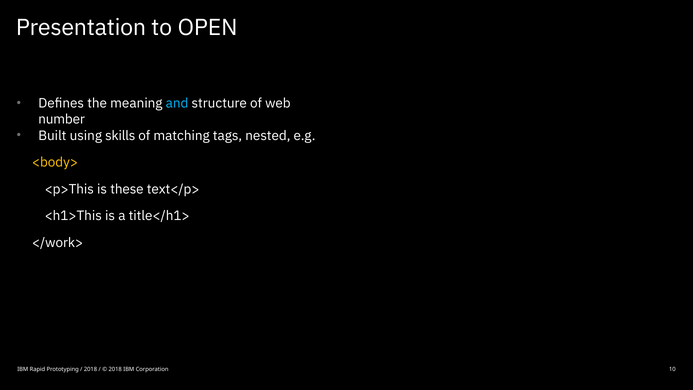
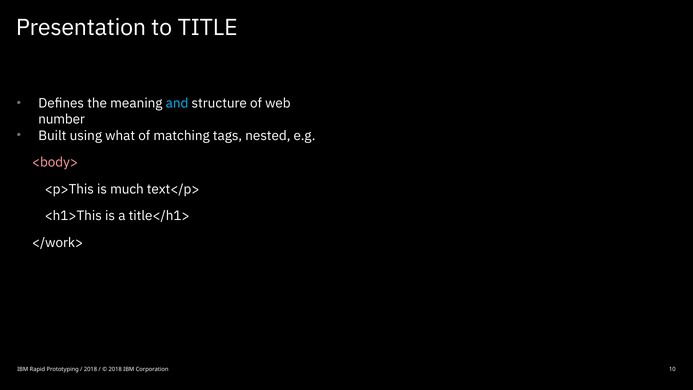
OPEN: OPEN -> TITLE (208, 28)
skills: skills -> what (120, 136)
<body> colour: yellow -> pink (55, 162)
these: these -> much (127, 189)
